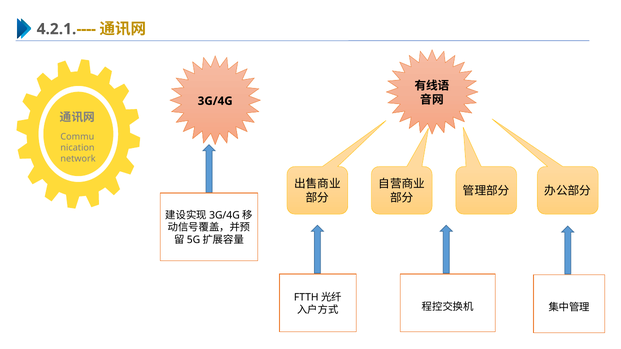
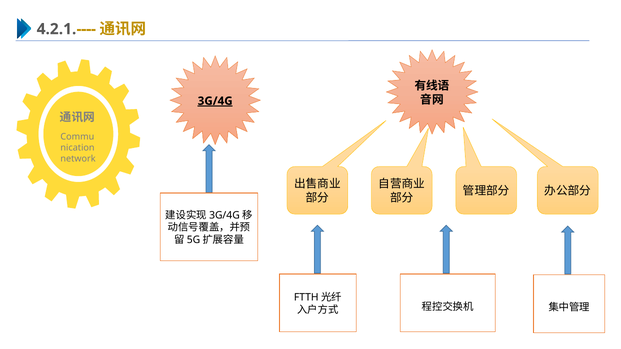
3G/4G underline: none -> present (215, 101)
